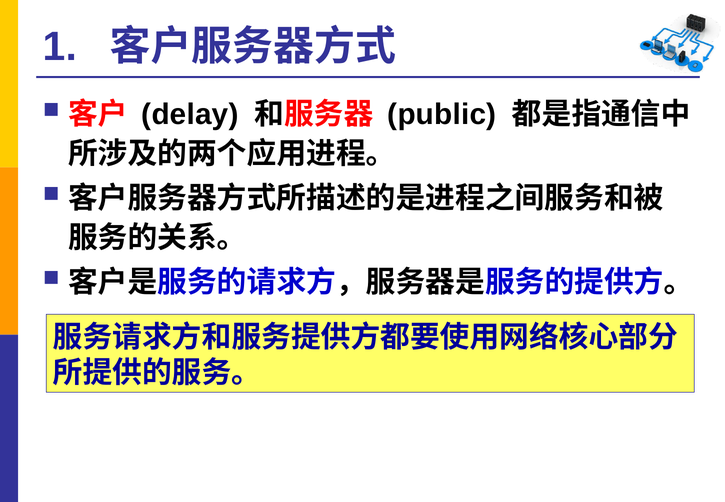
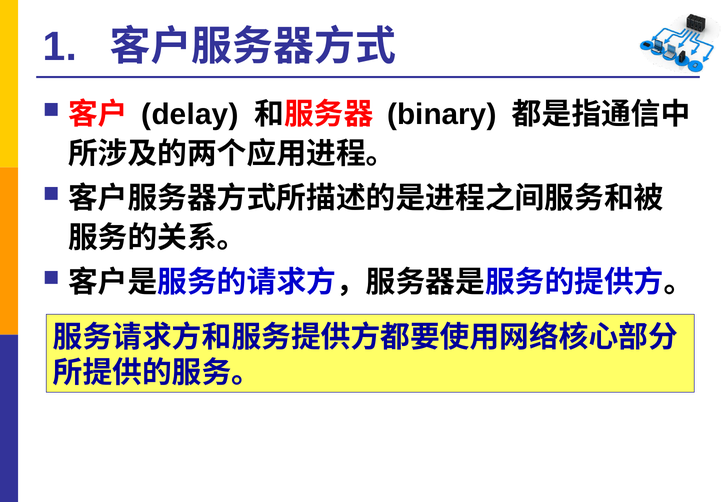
public: public -> binary (442, 114)
